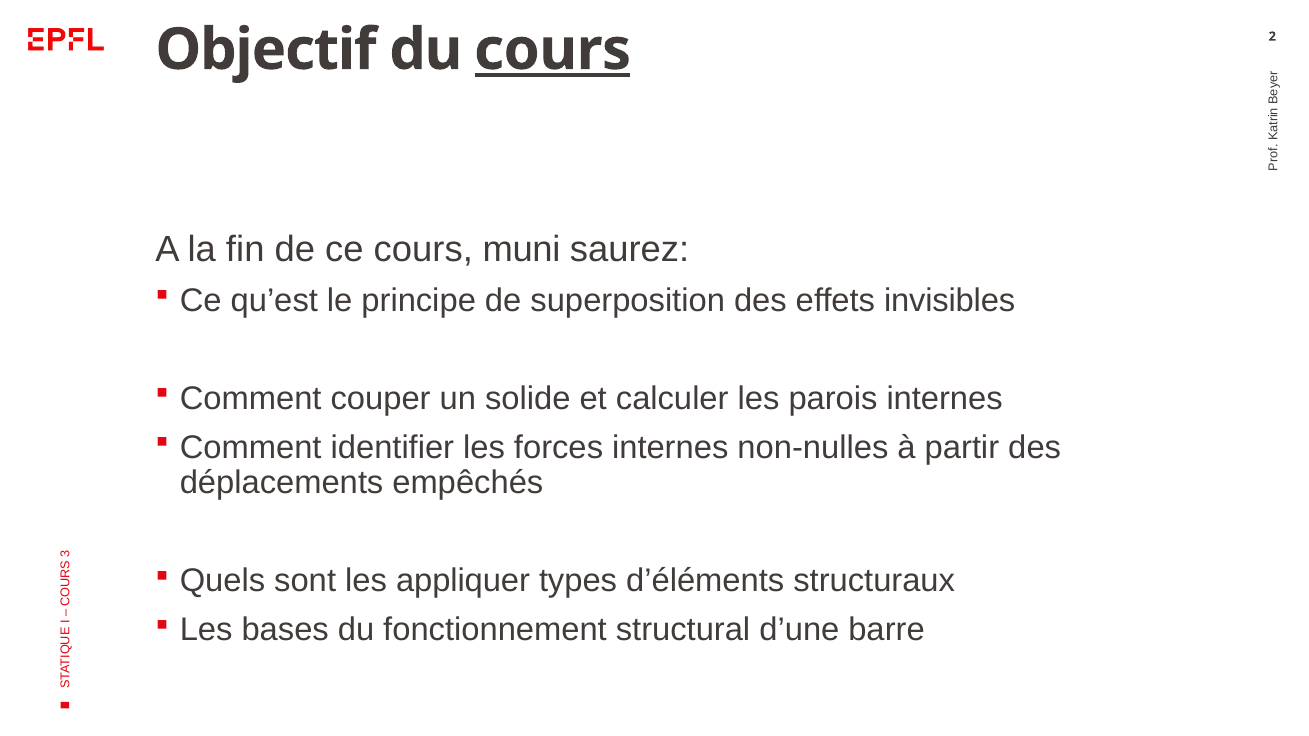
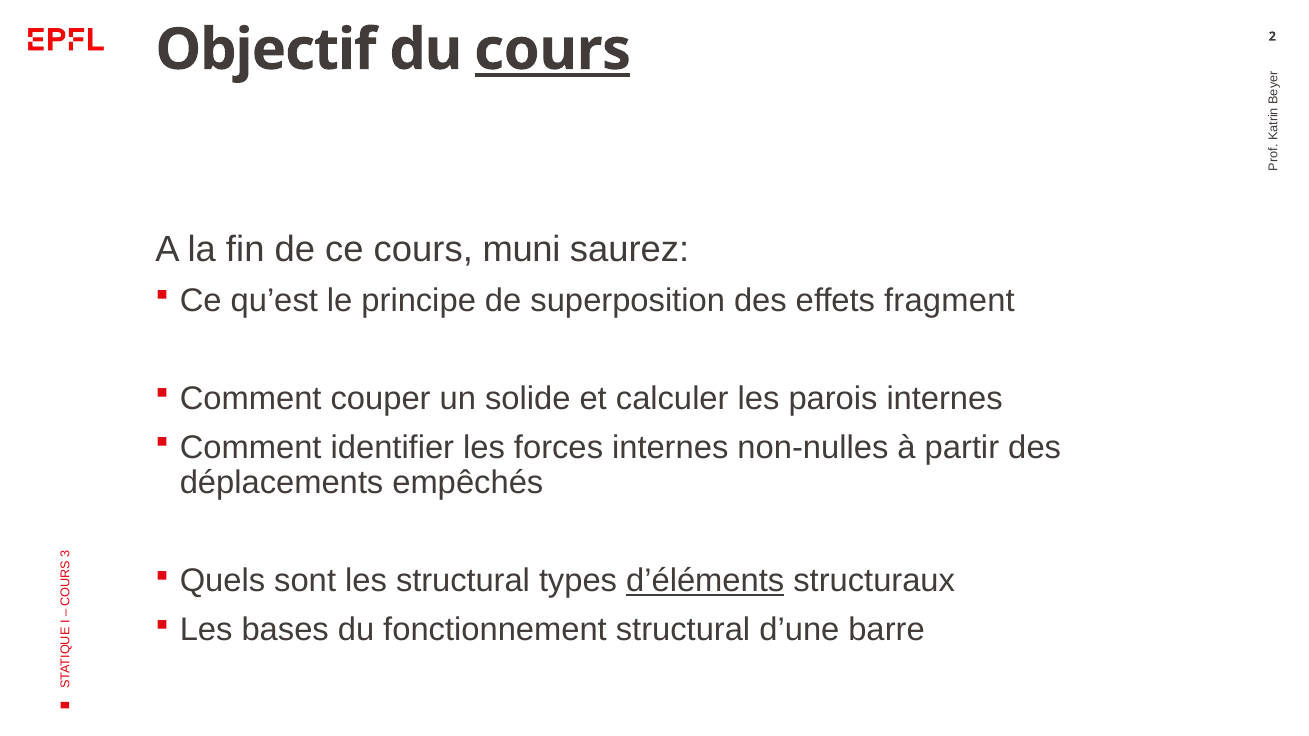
invisibles: invisibles -> fragment (949, 301)
les appliquer: appliquer -> structural (463, 581)
d’éléments underline: none -> present (705, 581)
